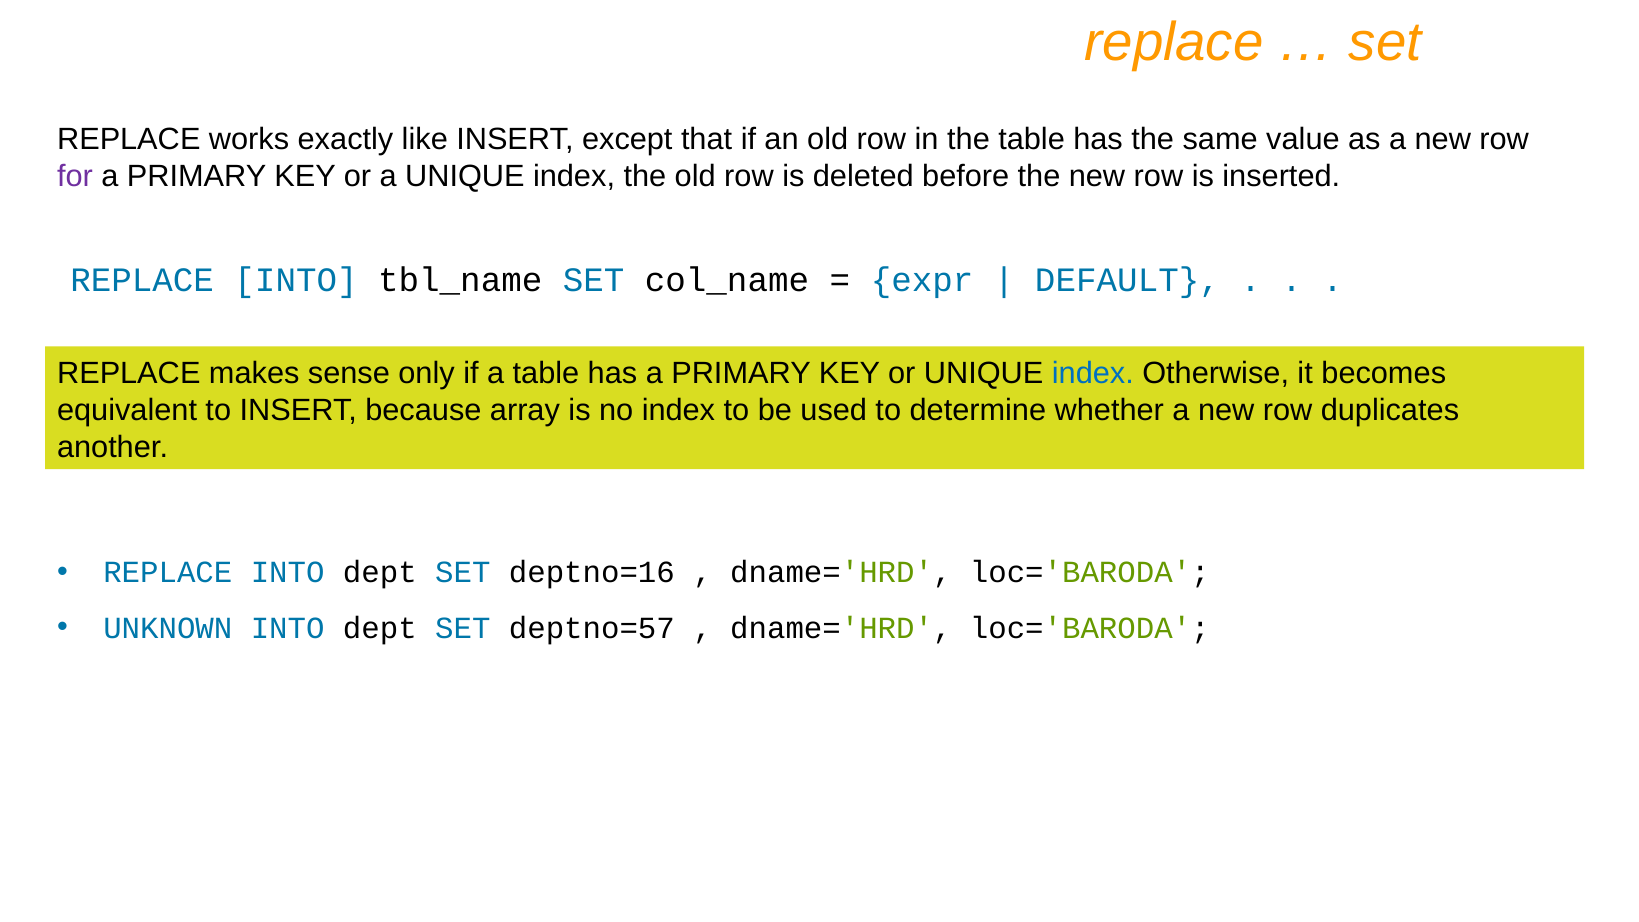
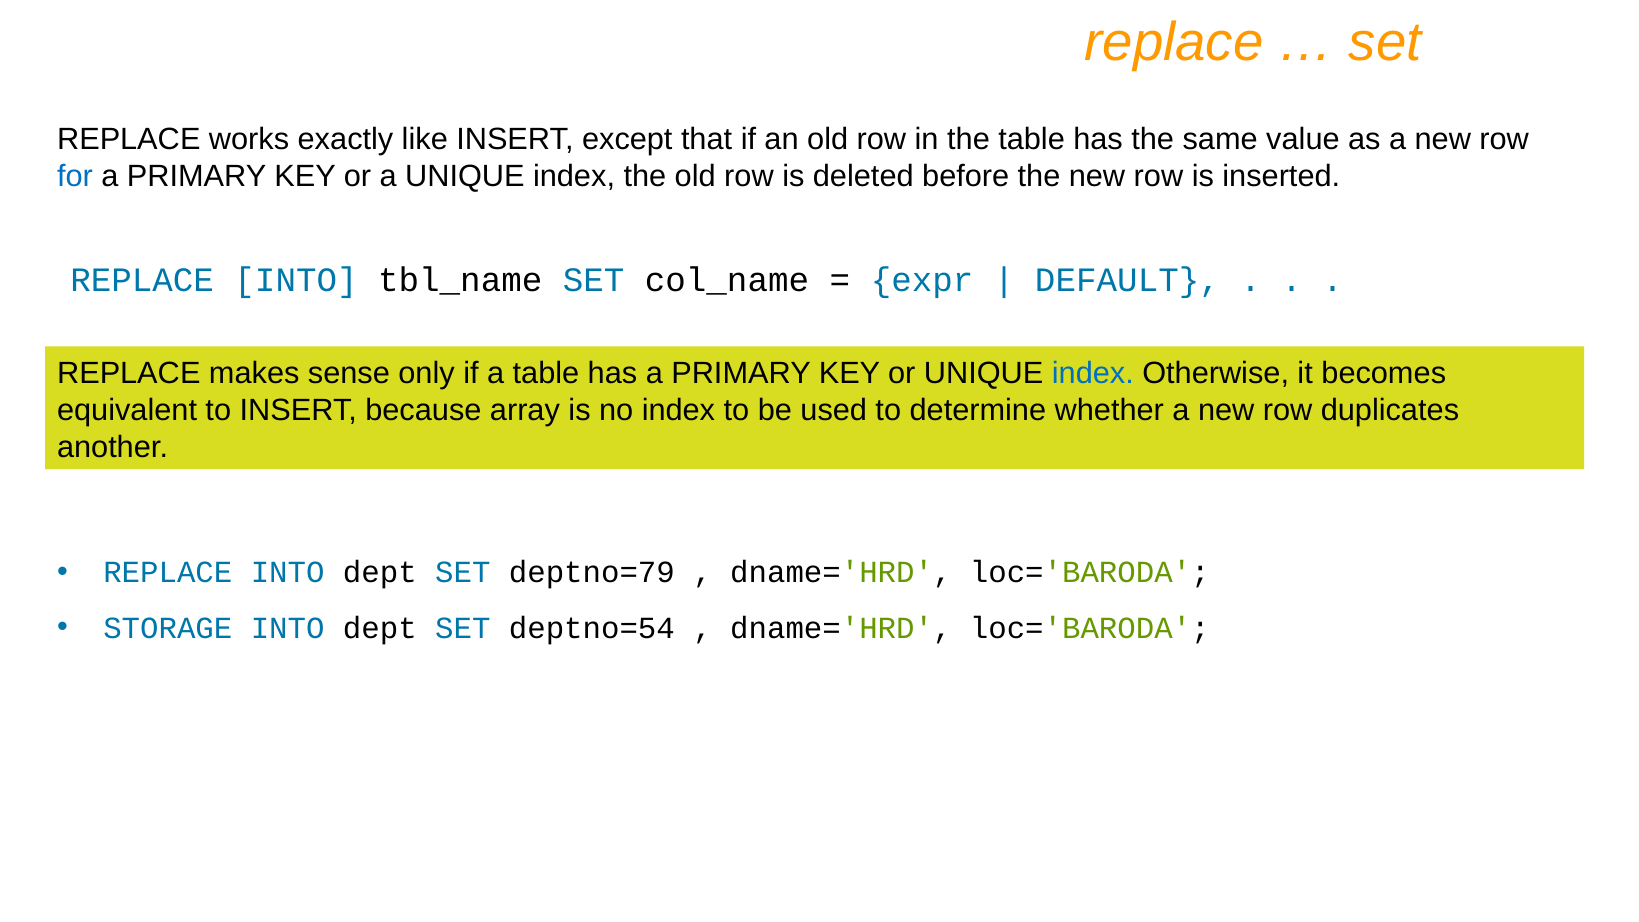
for colour: purple -> blue (75, 176)
deptno=16: deptno=16 -> deptno=79 (592, 573)
UNKNOWN: UNKNOWN -> STORAGE (168, 628)
deptno=57: deptno=57 -> deptno=54 (592, 628)
